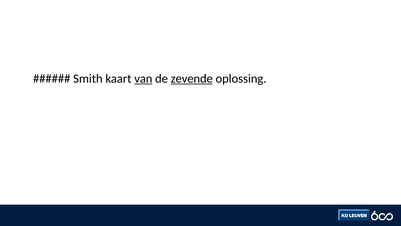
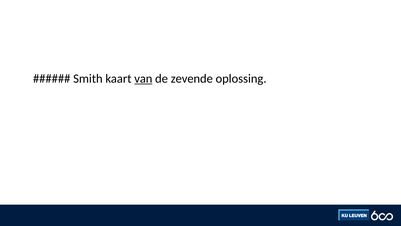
zevende underline: present -> none (192, 78)
